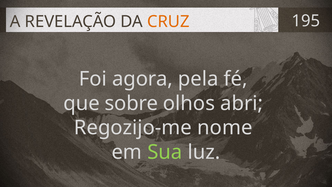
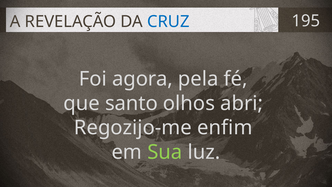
CRUZ colour: orange -> blue (168, 22)
sobre: sobre -> santo (131, 103)
nome: nome -> enfim (225, 128)
